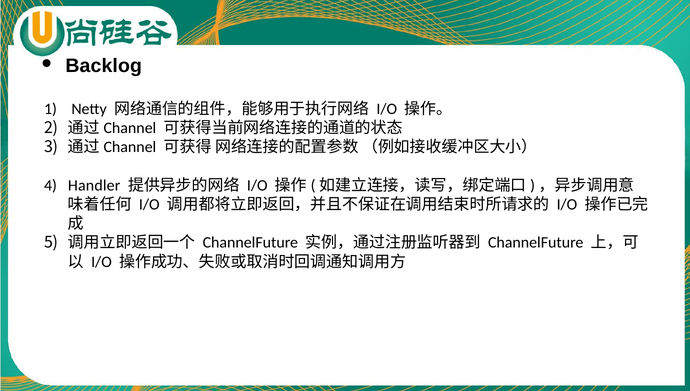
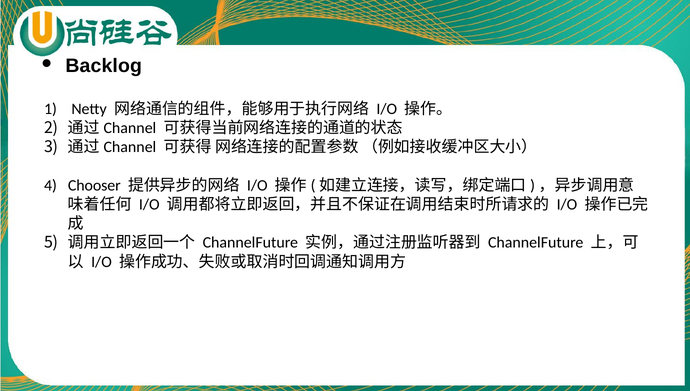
Handler: Handler -> Chooser (94, 186)
